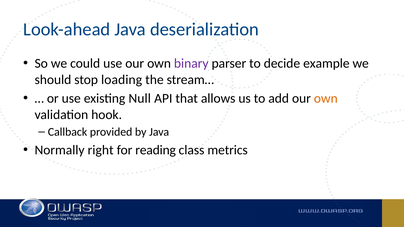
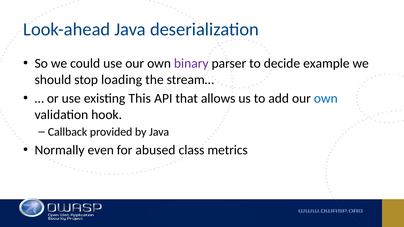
Null: Null -> This (140, 99)
own colour: orange -> blue (326, 99)
right: right -> even (101, 150)
reading: reading -> abused (155, 150)
